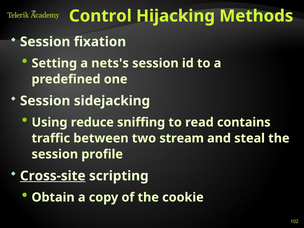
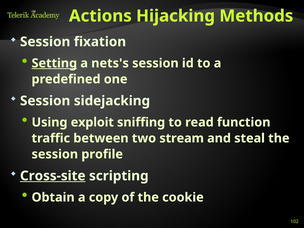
Control: Control -> Actions (100, 16)
Setting underline: none -> present (54, 63)
reduce: reduce -> exploit (92, 122)
contains: contains -> function (244, 122)
